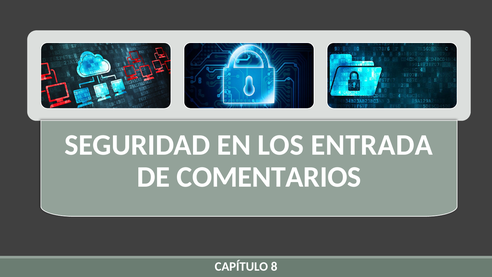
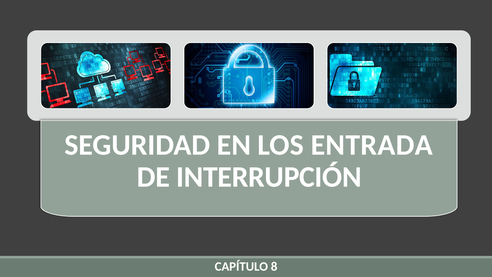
COMENTARIOS: COMENTARIOS -> INTERRUPCIÓN (269, 177)
